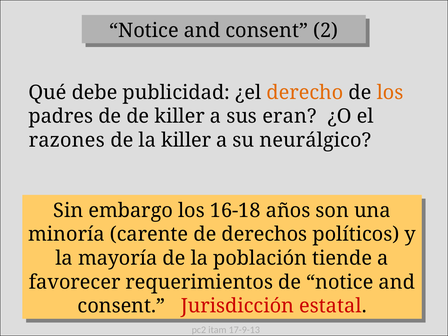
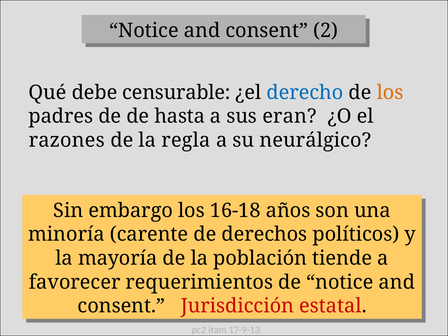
publicidad: publicidad -> censurable (176, 92)
derecho colour: orange -> blue (305, 92)
de killer: killer -> hasta (180, 116)
la killer: killer -> regla (186, 140)
